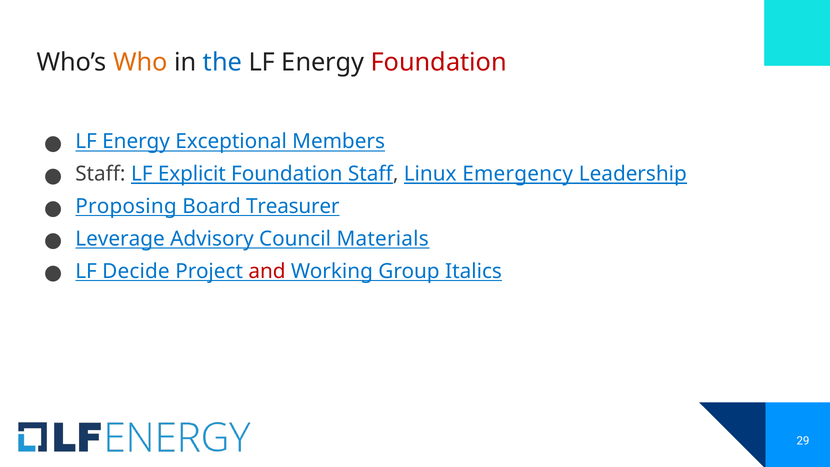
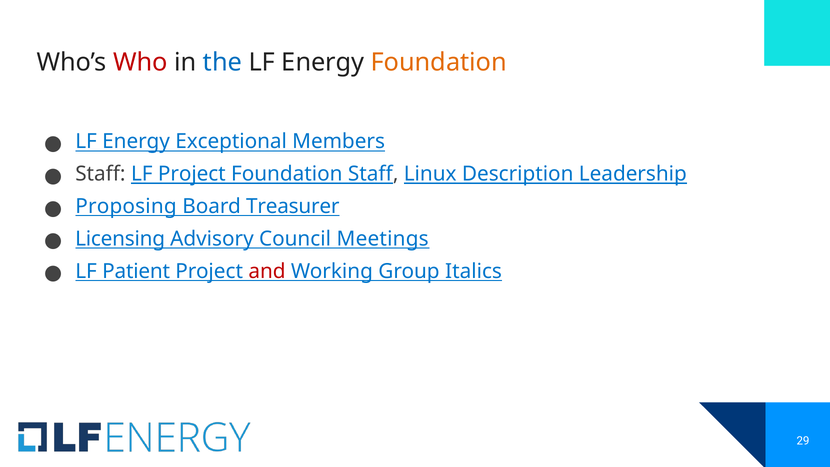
Who colour: orange -> red (140, 63)
Foundation colour: red -> orange (439, 63)
LF Explicit: Explicit -> Project (192, 174)
Emergency: Emergency -> Description (518, 174)
Leverage: Leverage -> Licensing (120, 239)
Materials: Materials -> Meetings (383, 239)
Decide: Decide -> Patient (136, 271)
